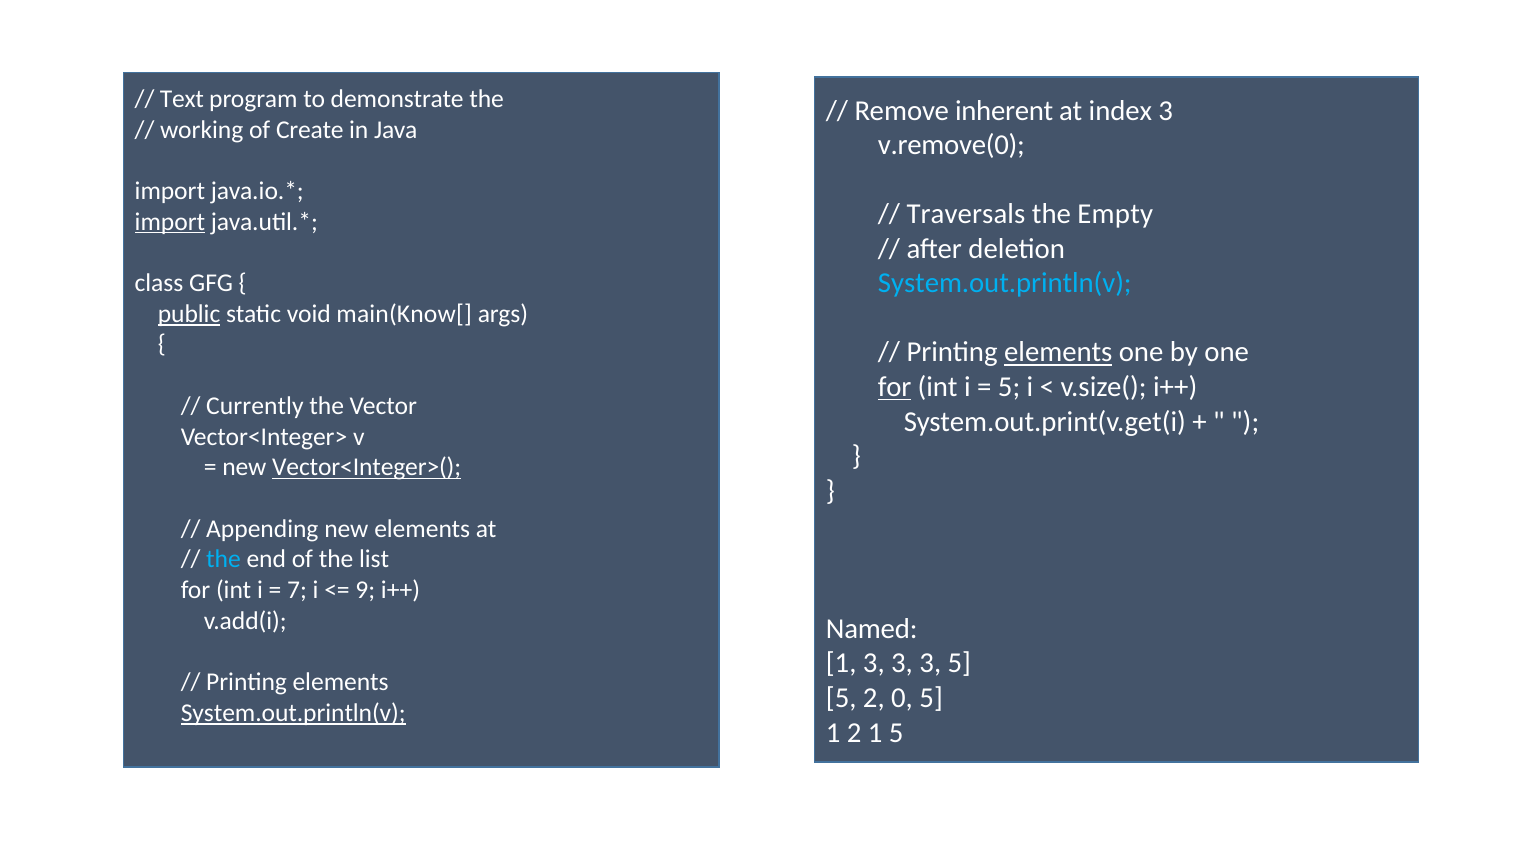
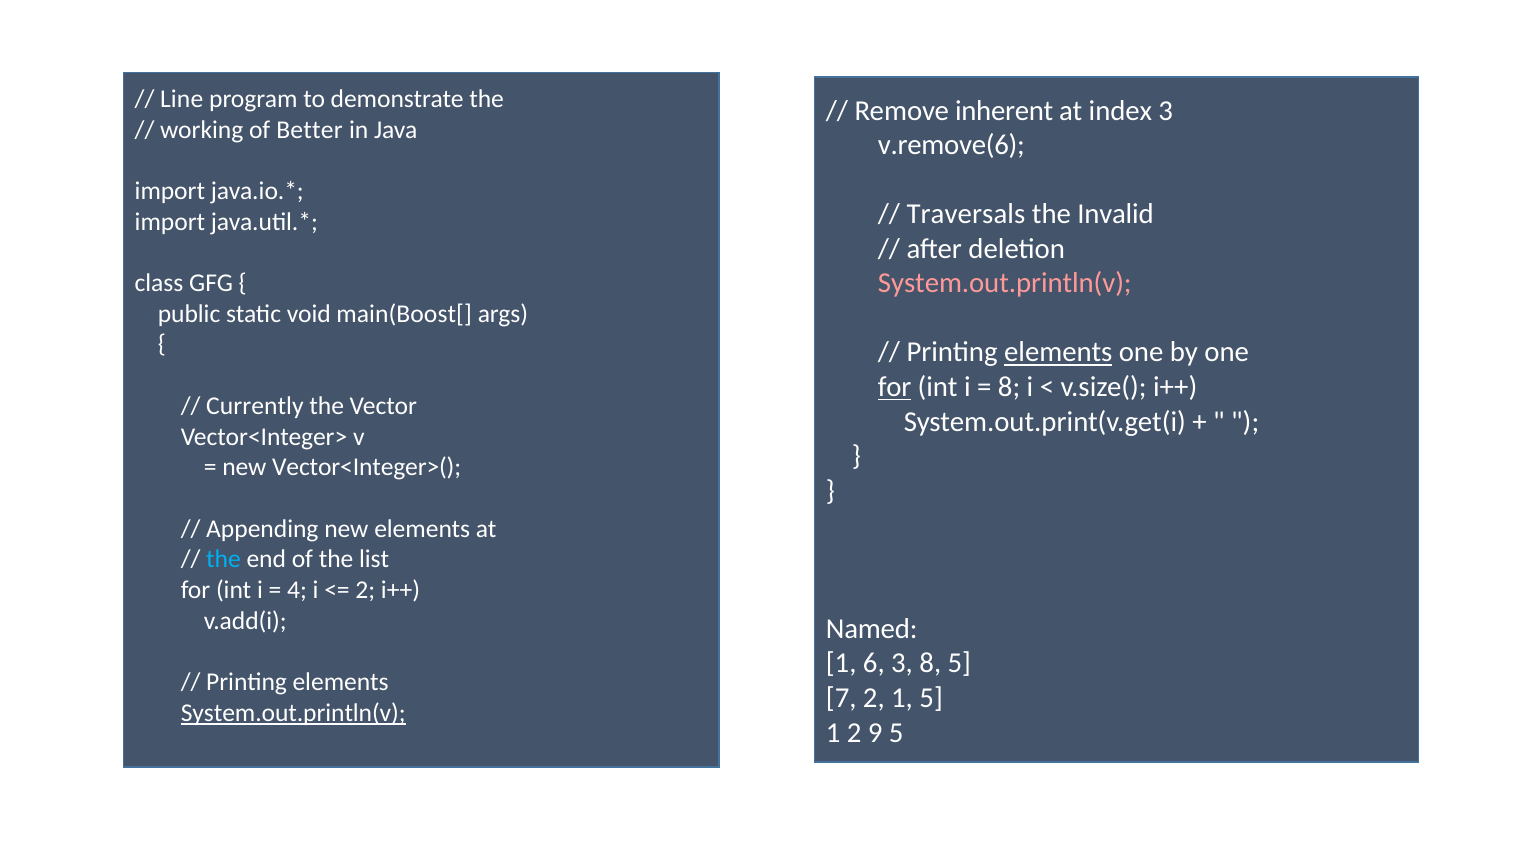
Text: Text -> Line (182, 99)
Create: Create -> Better (310, 130)
v.remove(0: v.remove(0 -> v.remove(6 (951, 145)
Empty: Empty -> Invalid (1116, 214)
import underline: present -> none (170, 222)
System.out.println(v colour: light blue -> pink (1005, 283)
public underline: present -> none (189, 314)
main(Know[: main(Know[ -> main(Boost[ (404, 314)
5: 5 -> 8 (1009, 387)
Vector<Integer>( underline: present -> none (367, 467)
7: 7 -> 4 (297, 590)
9: 9 -> 2 (365, 590)
1 3: 3 -> 6 (874, 663)
3: 3 -> 8 (930, 663)
5: 5 -> 7 (841, 698)
2 0: 0 -> 1 (902, 698)
2 1: 1 -> 9 (875, 733)
